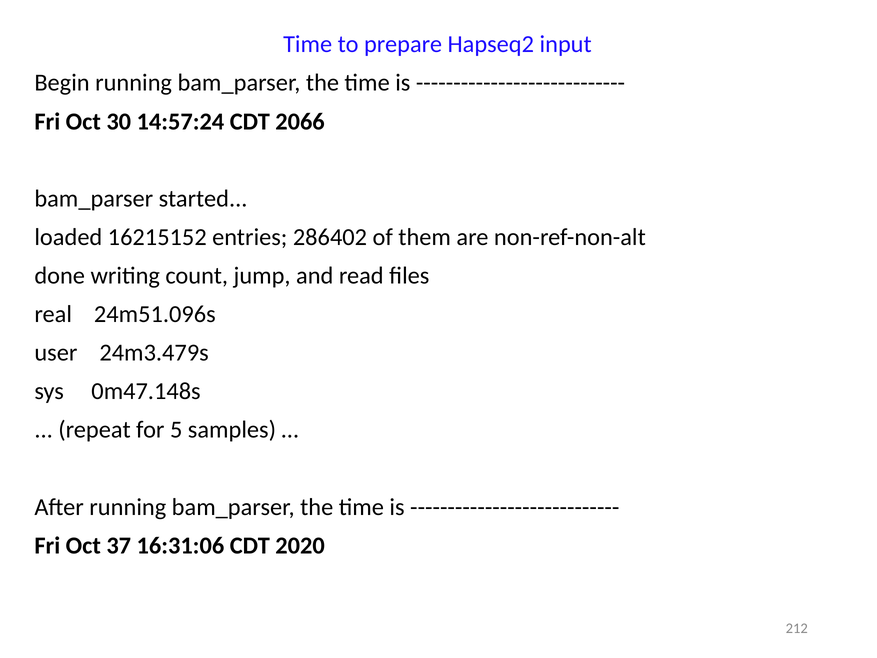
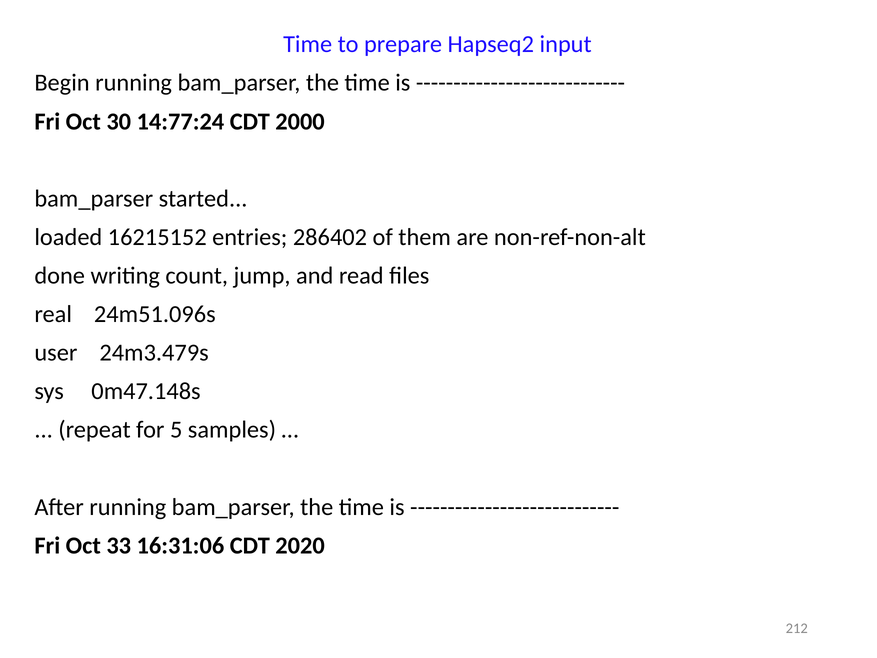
14:57:24: 14:57:24 -> 14:77:24 (180, 121)
2066: 2066 -> 2000 (300, 121)
37: 37 -> 33 (119, 545)
